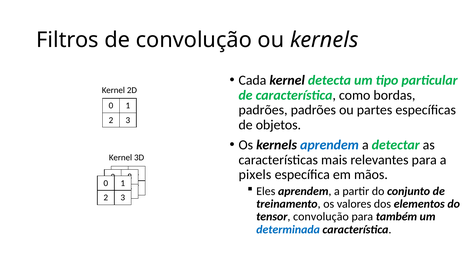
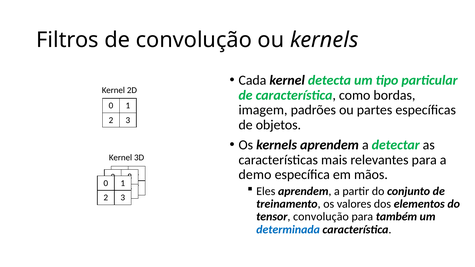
padrões: padrões -> imagem (263, 110)
aprendem colour: blue -> black (330, 145)
pixels: pixels -> demo (255, 175)
